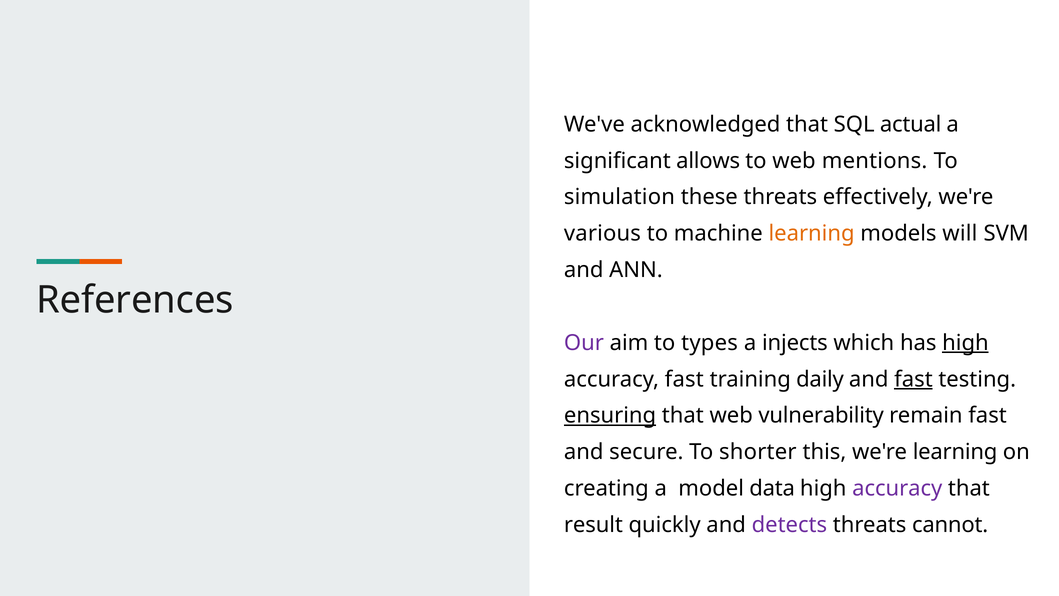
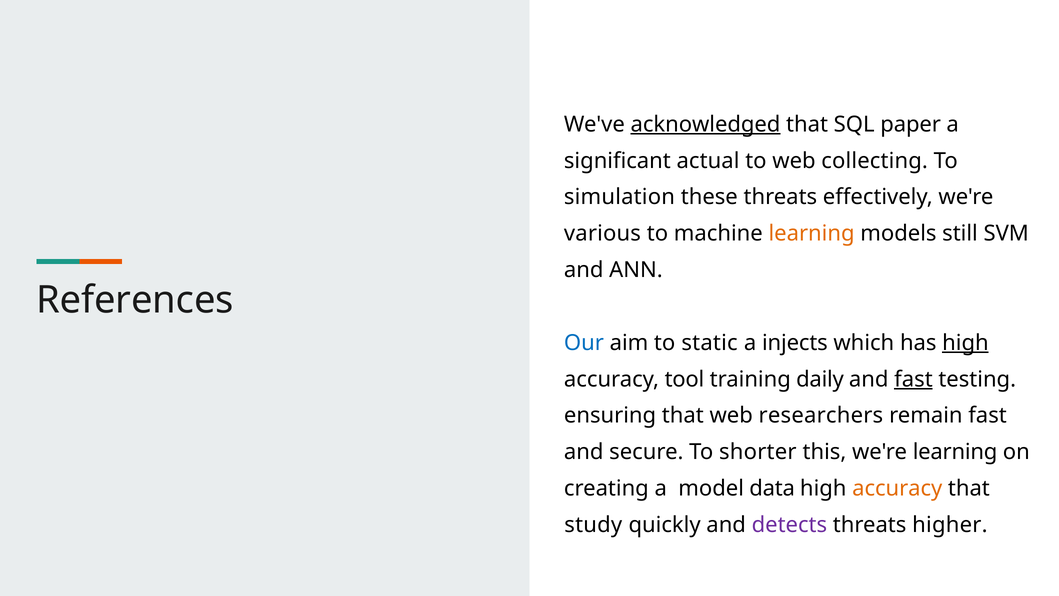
acknowledged underline: none -> present (706, 124)
actual: actual -> paper (911, 124)
allows: allows -> actual (708, 161)
mentions: mentions -> collecting (875, 161)
will: will -> still (960, 233)
Our colour: purple -> blue (584, 343)
types: types -> static (710, 343)
accuracy fast: fast -> tool (684, 379)
ensuring underline: present -> none (610, 415)
vulnerability: vulnerability -> researchers (821, 415)
accuracy colour: purple -> orange (897, 488)
result: result -> study (593, 525)
cannot: cannot -> higher (950, 525)
